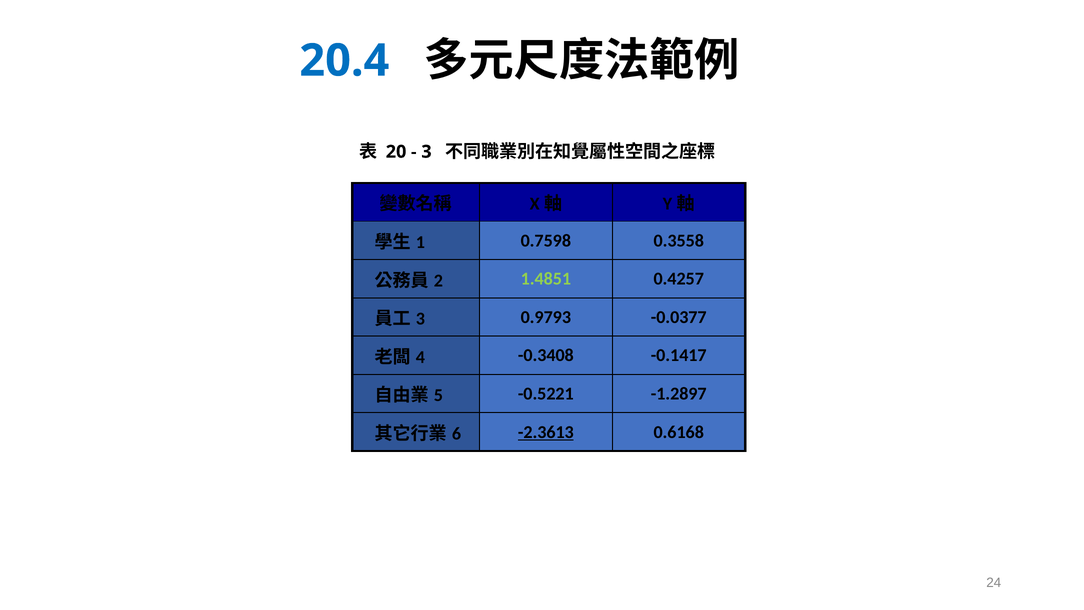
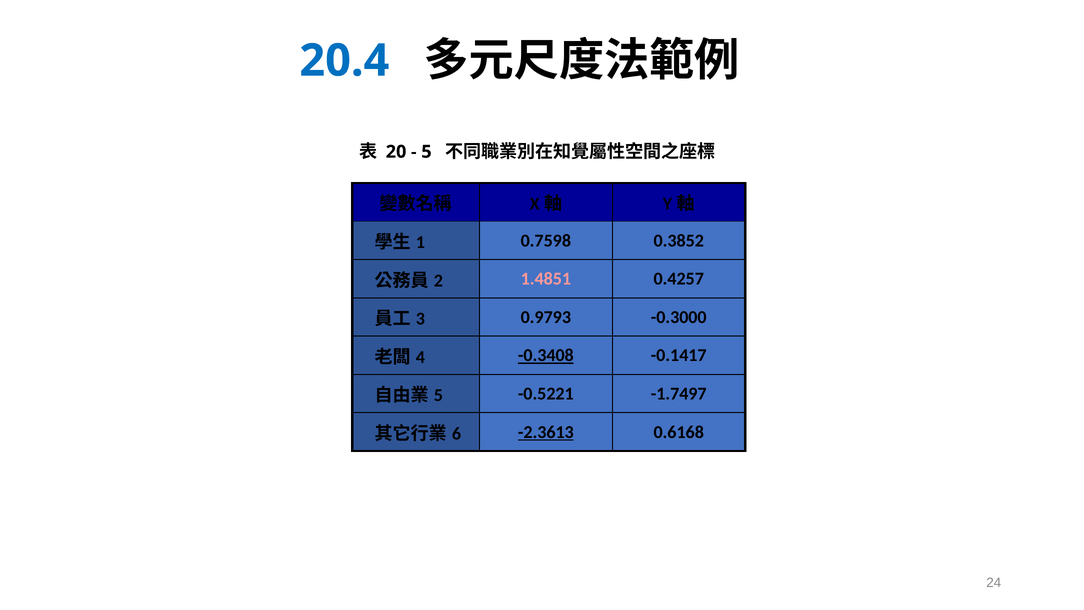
3: 3 -> 5 (426, 152)
0.3558: 0.3558 -> 0.3852 (679, 241)
1.4851 colour: light green -> pink (546, 279)
-0.0377: -0.0377 -> -0.3000 (679, 317)
-0.3408 underline: none -> present (546, 355)
-1.2897: -1.2897 -> -1.7497 (679, 394)
